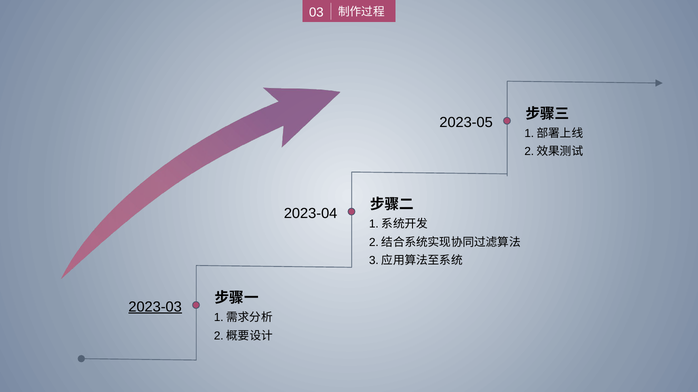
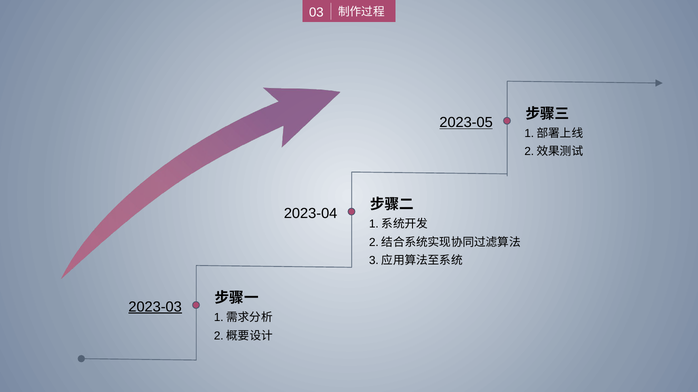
2023-05 underline: none -> present (466, 123)
